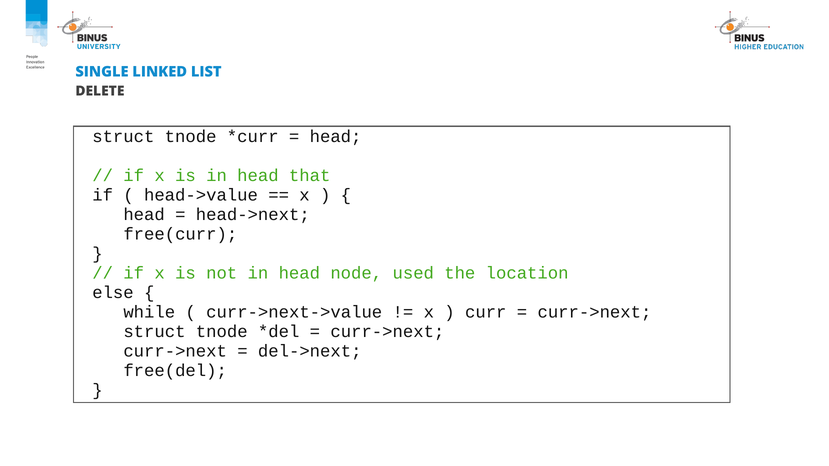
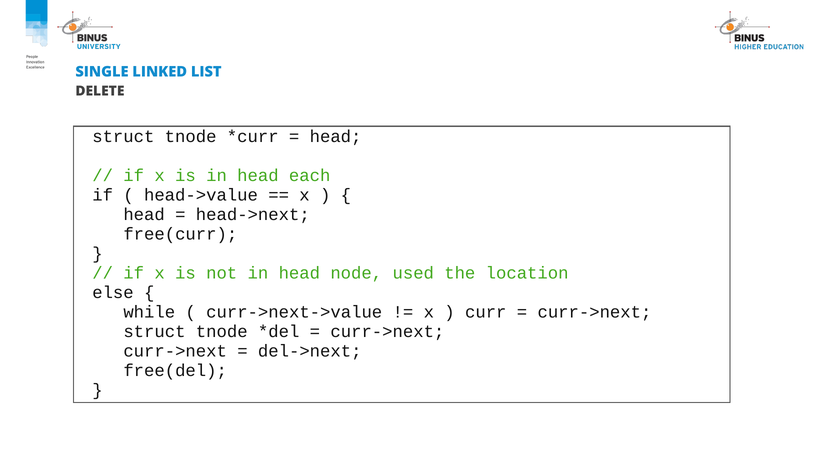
that: that -> each (310, 176)
